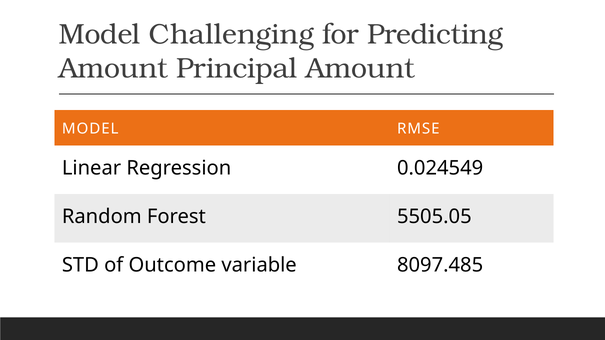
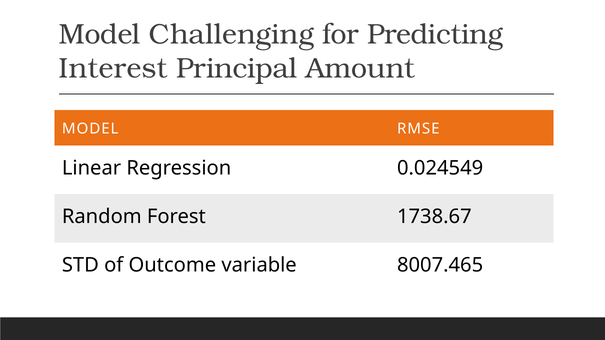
Amount: Amount -> Interest (113, 69)
5505.05: 5505.05 -> 1738.67 (434, 217)
8097.485: 8097.485 -> 8007.465 (440, 265)
